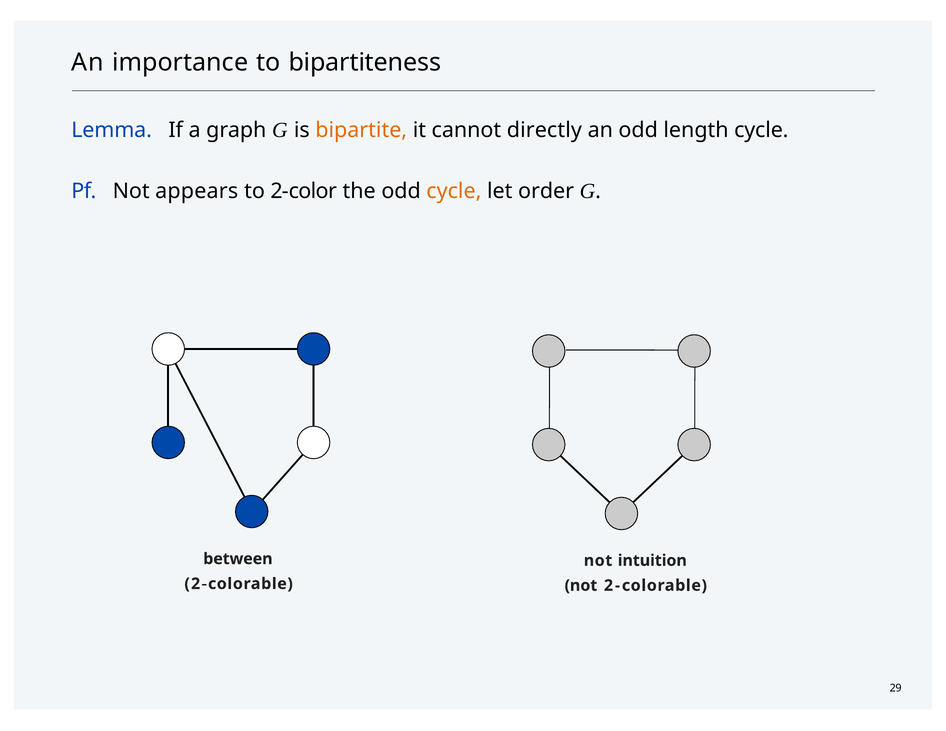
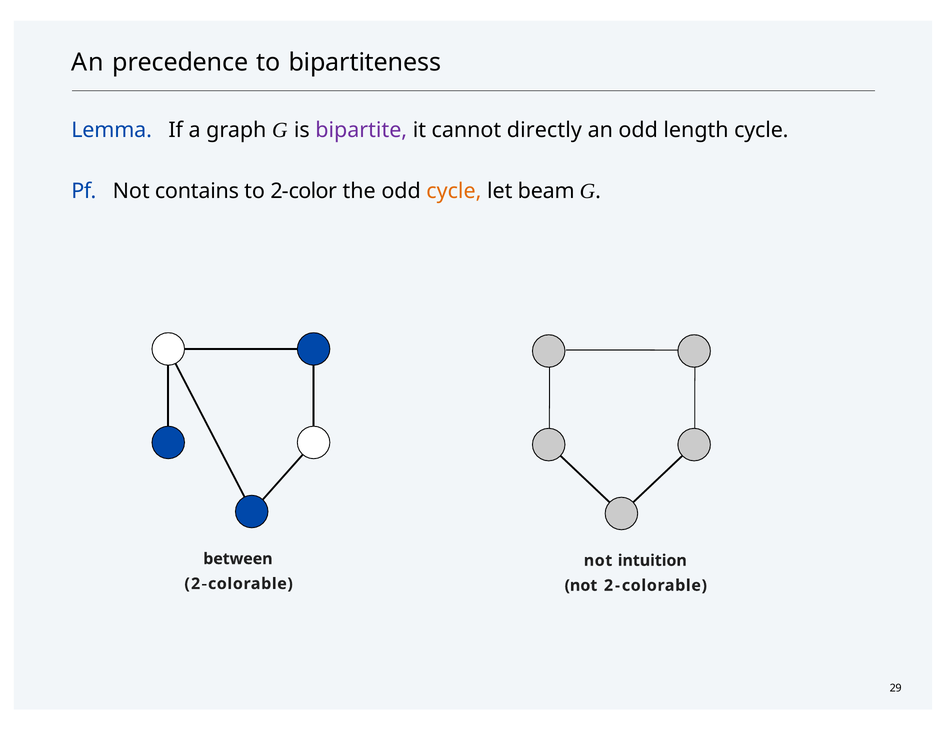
importance: importance -> precedence (180, 63)
bipartite colour: orange -> purple (361, 130)
appears: appears -> contains (197, 191)
order: order -> beam (546, 191)
